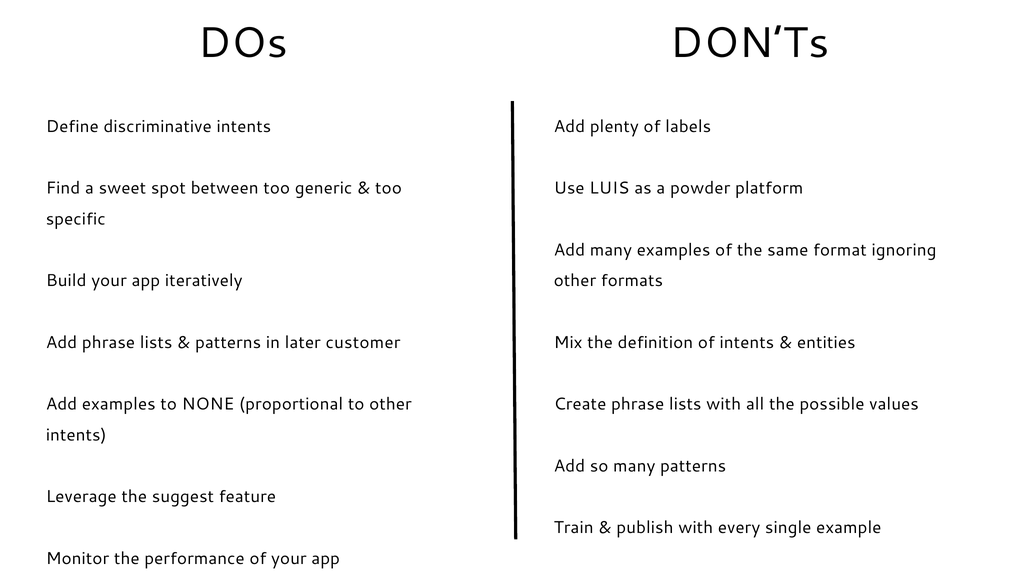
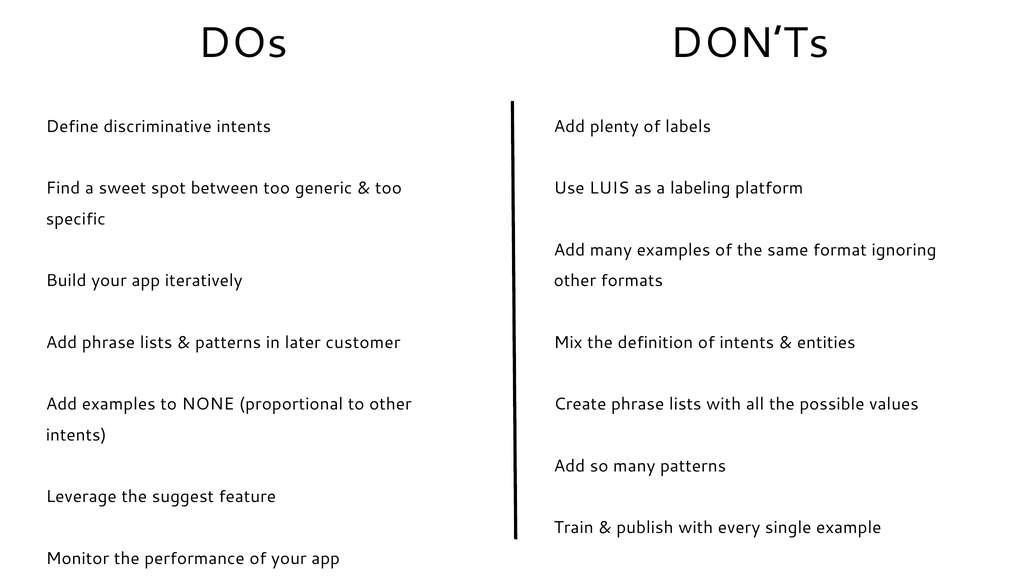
powder: powder -> labeling (700, 188)
